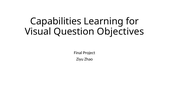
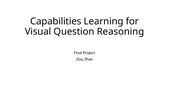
Objectives: Objectives -> Reasoning (120, 32)
